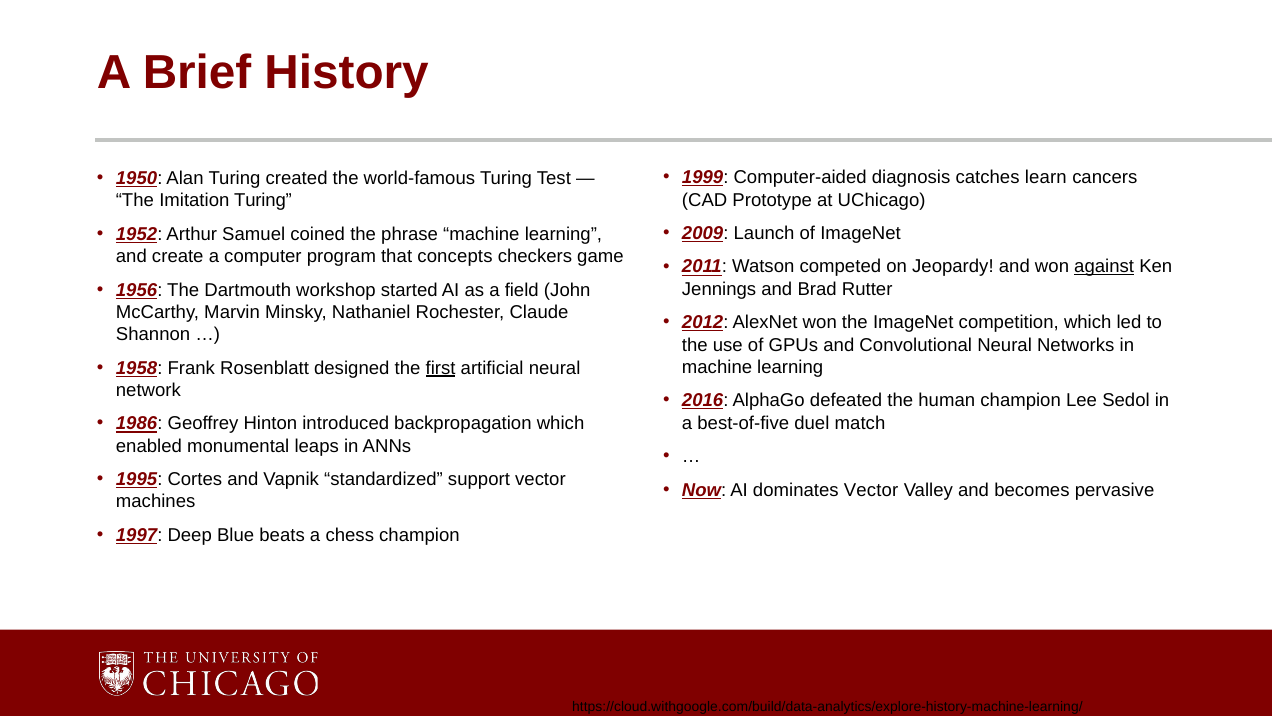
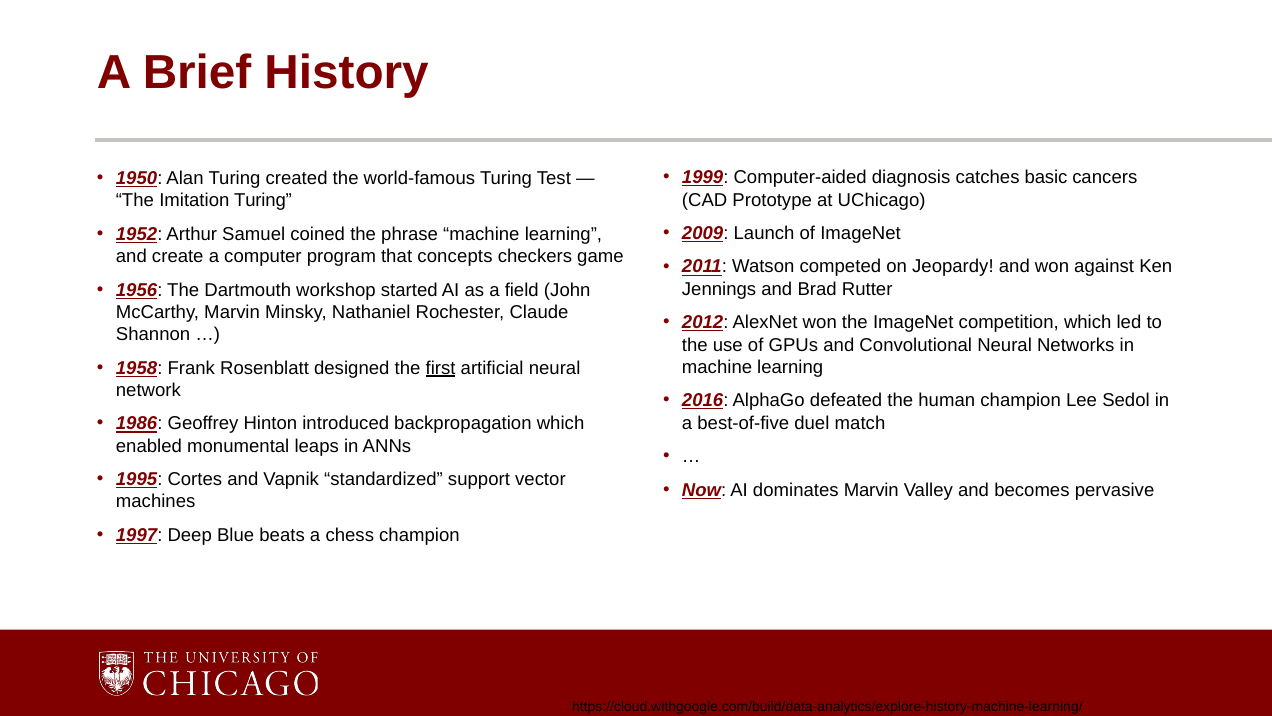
learn: learn -> basic (1046, 177)
against underline: present -> none (1104, 267)
dominates Vector: Vector -> Marvin (871, 490)
